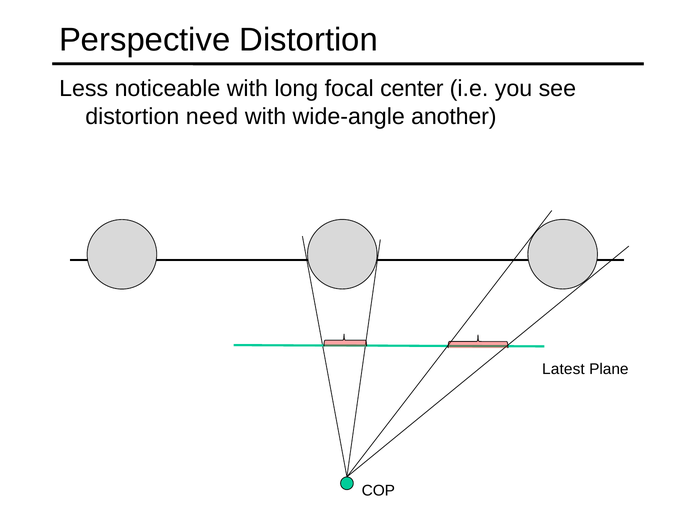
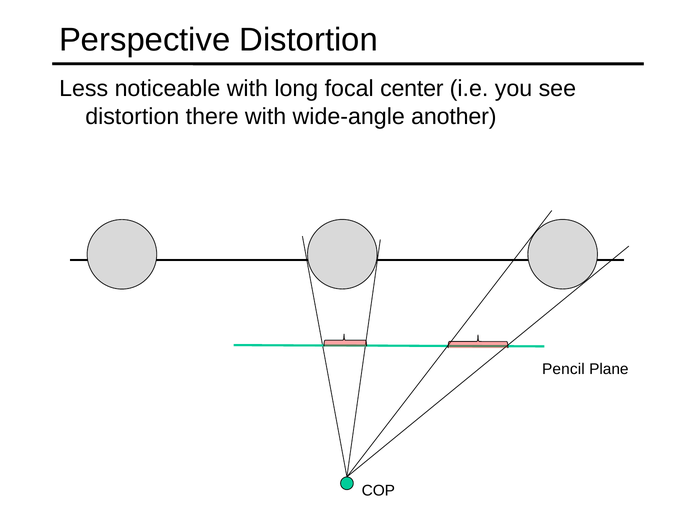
need: need -> there (212, 116)
Latest: Latest -> Pencil (563, 369)
